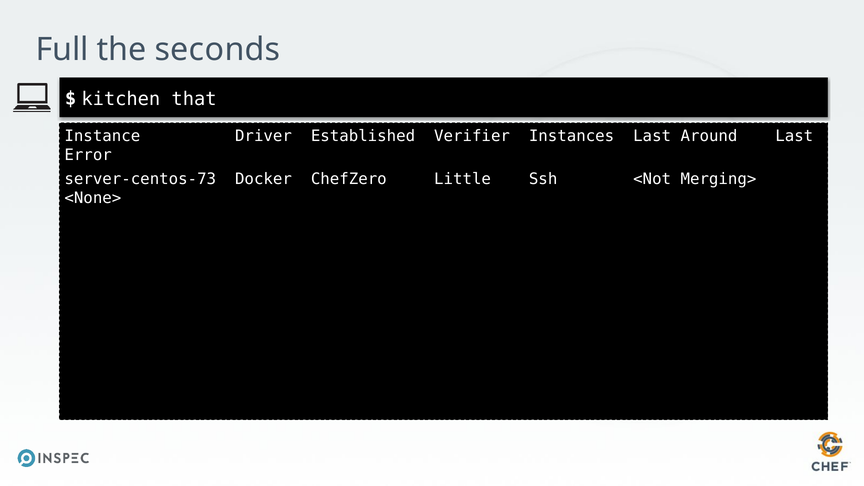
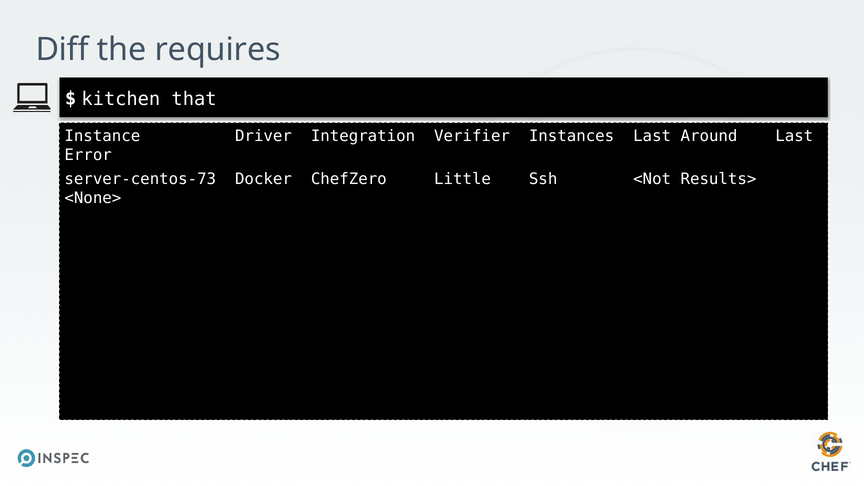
Full: Full -> Diff (62, 50)
seconds: seconds -> requires (218, 50)
Established: Established -> Integration (363, 136)
Merging>: Merging> -> Results> (718, 179)
